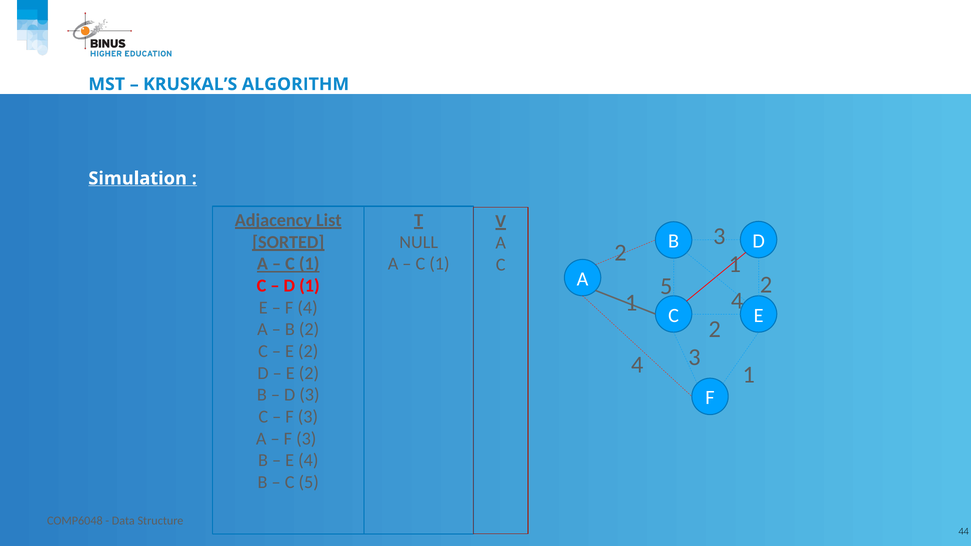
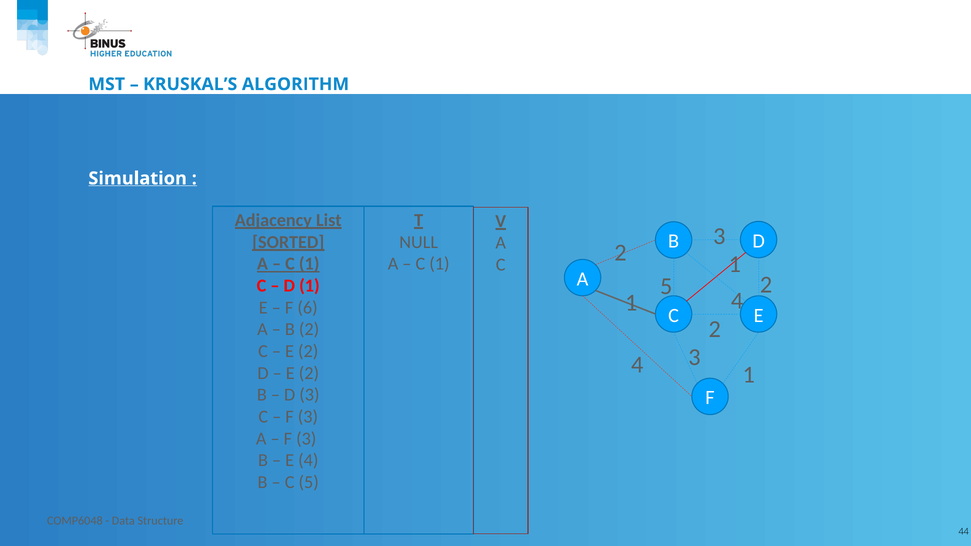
F 4: 4 -> 6 (308, 308)
